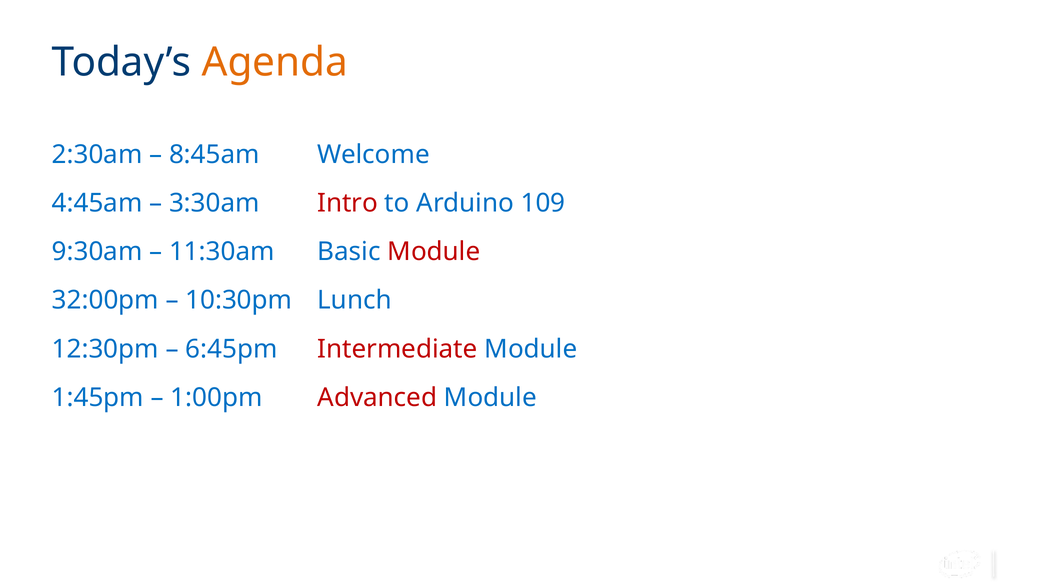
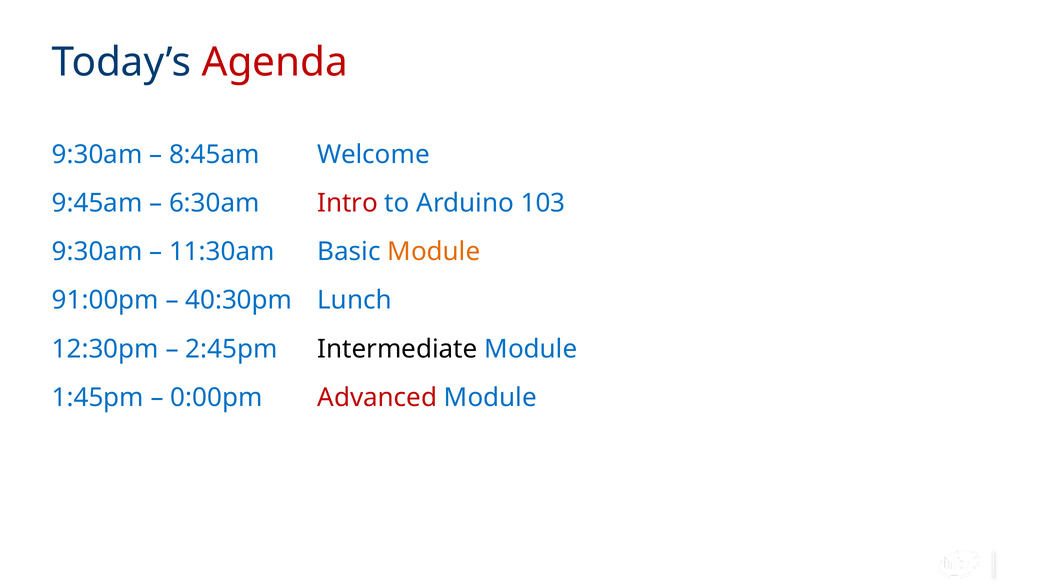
Agenda colour: orange -> red (275, 62)
2:30am: 2:30am -> 9:30am (97, 155)
4:45am: 4:45am -> 9:45am (97, 203)
3:30am: 3:30am -> 6:30am (214, 203)
109: 109 -> 103 (543, 203)
Module colour: red -> orange (434, 252)
32:00pm: 32:00pm -> 91:00pm (105, 300)
10:30pm: 10:30pm -> 40:30pm (239, 300)
6:45pm: 6:45pm -> 2:45pm (231, 349)
Intermediate colour: red -> black (397, 349)
1:00pm: 1:00pm -> 0:00pm (216, 398)
